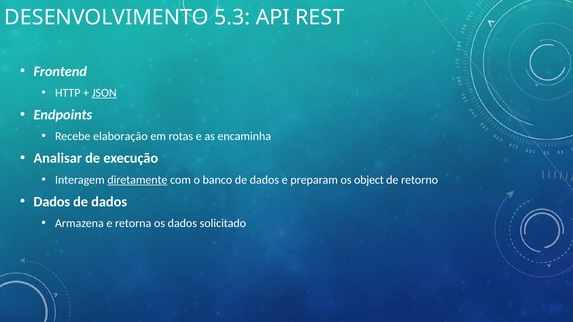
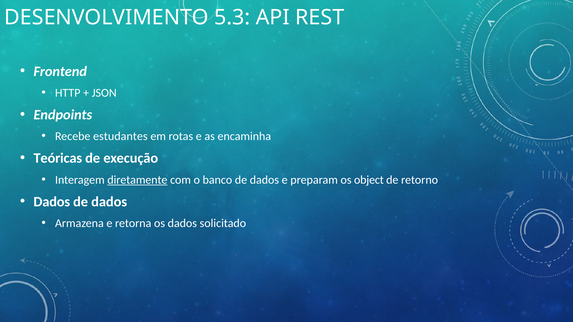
JSON underline: present -> none (104, 93)
elaboração: elaboração -> estudantes (120, 136)
Analisar: Analisar -> Teóricas (58, 158)
